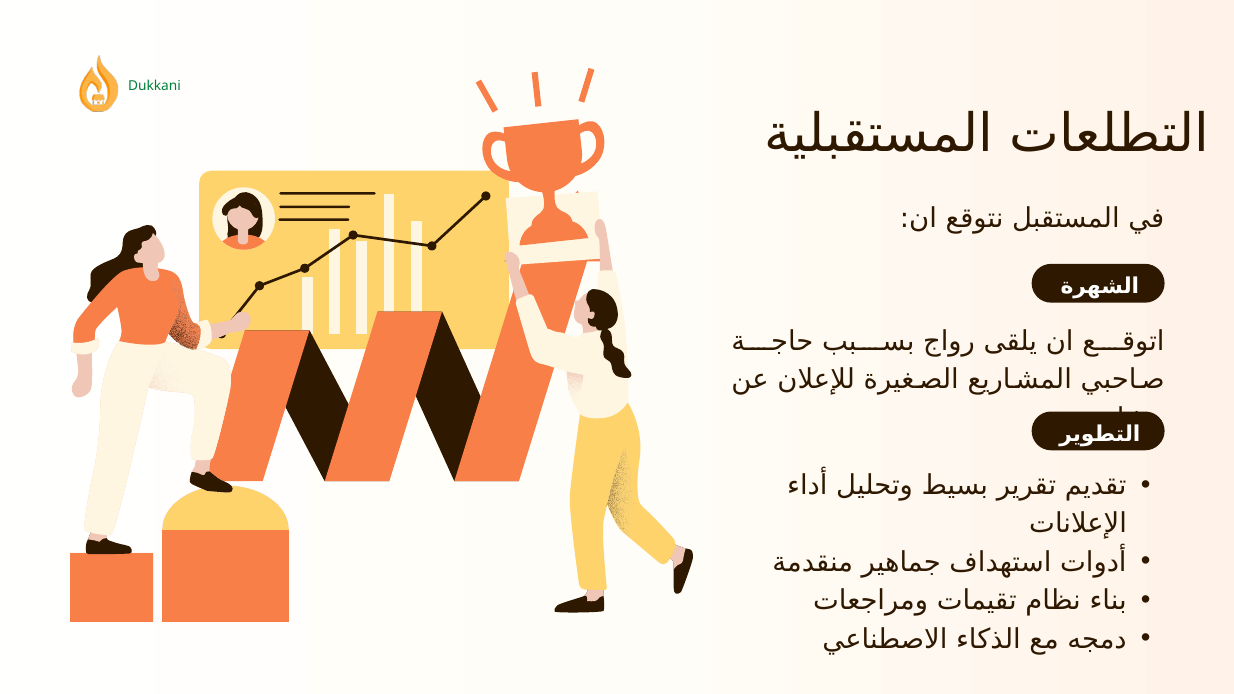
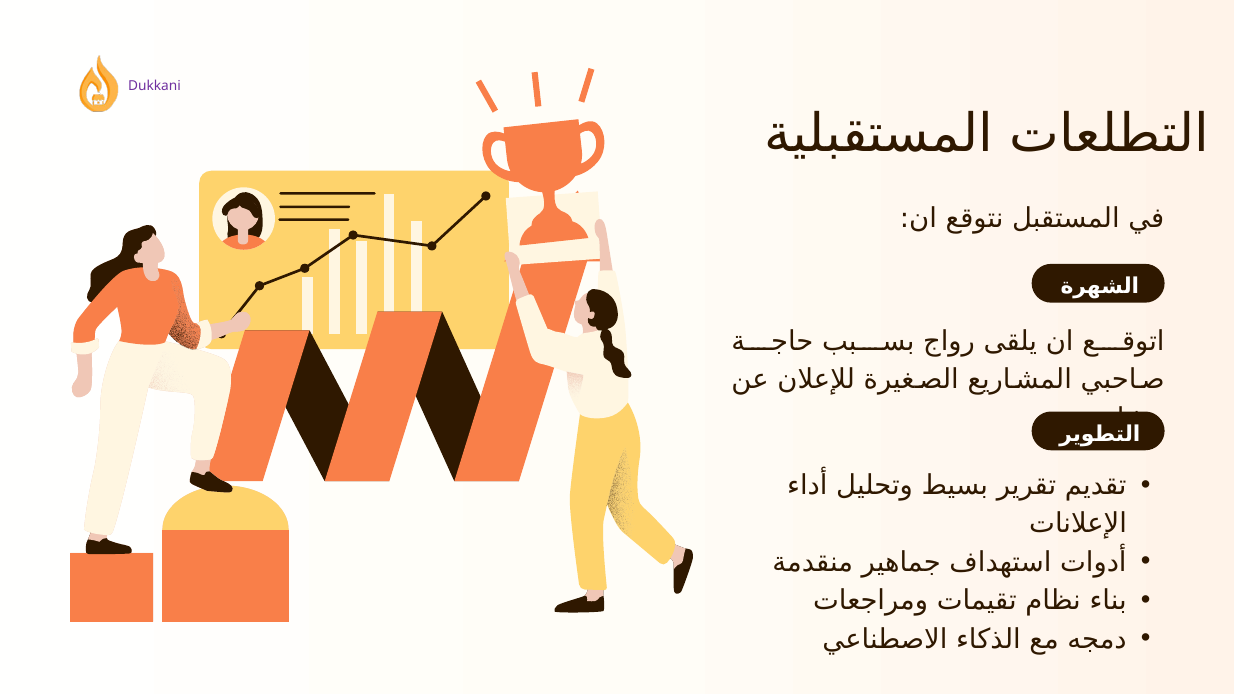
Dukkani colour: green -> purple (155, 86)
